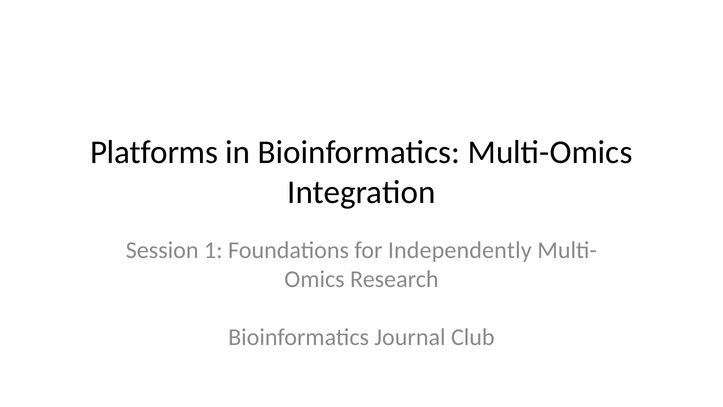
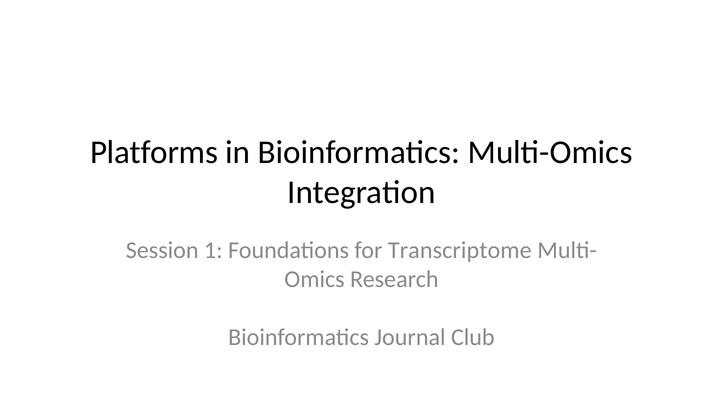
Independently: Independently -> Transcriptome (460, 250)
